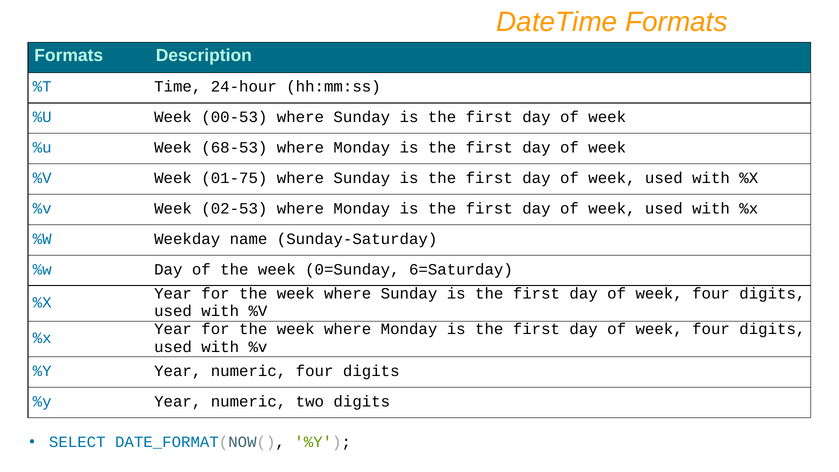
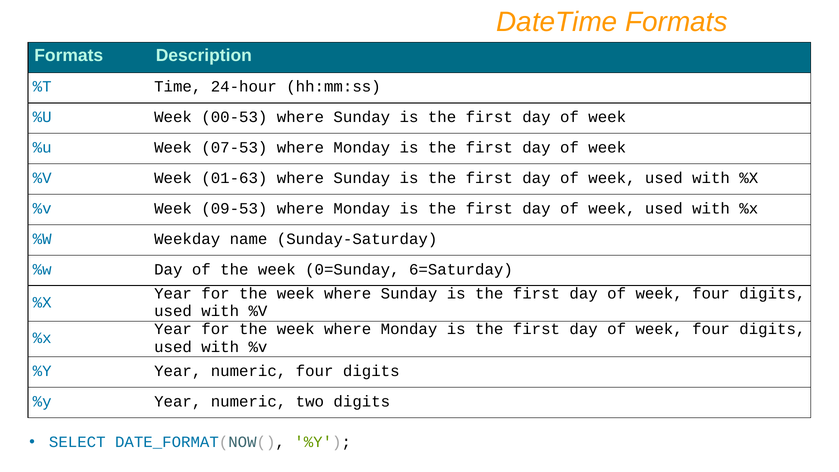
68-53: 68-53 -> 07-53 (234, 148)
01-75: 01-75 -> 01-63 (234, 178)
02-53: 02-53 -> 09-53 (234, 208)
